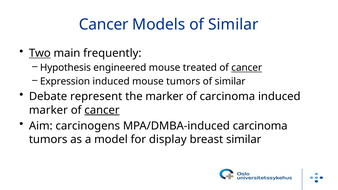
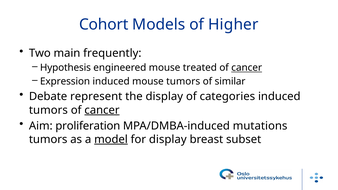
Cancer: Cancer -> Cohort (104, 25)
Models of Similar: Similar -> Higher (233, 25)
Two underline: present -> none (40, 53)
the marker: marker -> display (164, 97)
of carcinoma: carcinoma -> categories (227, 97)
marker: marker -> tumors (48, 110)
carcinogens: carcinogens -> proliferation (88, 126)
MPA/DMBA-induced carcinoma: carcinoma -> mutations (260, 126)
model underline: none -> present (111, 139)
breast similar: similar -> subset (244, 139)
